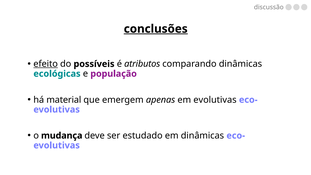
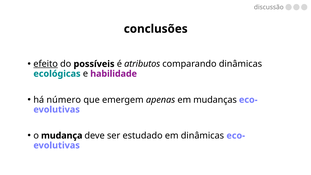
conclusões underline: present -> none (156, 29)
população: população -> habilidade (114, 74)
material: material -> número (64, 100)
em evolutivas: evolutivas -> mudanças (215, 100)
